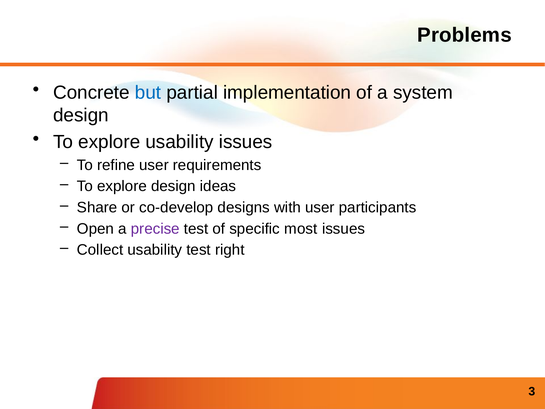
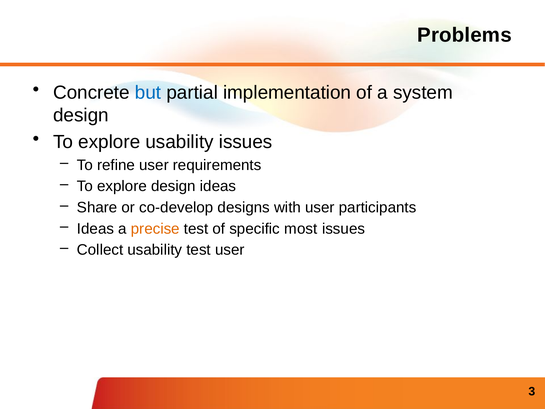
Open: Open -> Ideas (96, 229)
precise colour: purple -> orange (155, 229)
test right: right -> user (230, 250)
